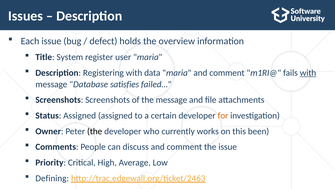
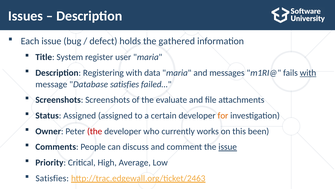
overview: overview -> gathered (177, 41)
maria and comment: comment -> messages (227, 73)
the message: message -> evaluate (171, 100)
the colour: black -> red (95, 131)
issue underline: none -> present (228, 147)
Defining: Defining -> Satisfies (52, 178)
